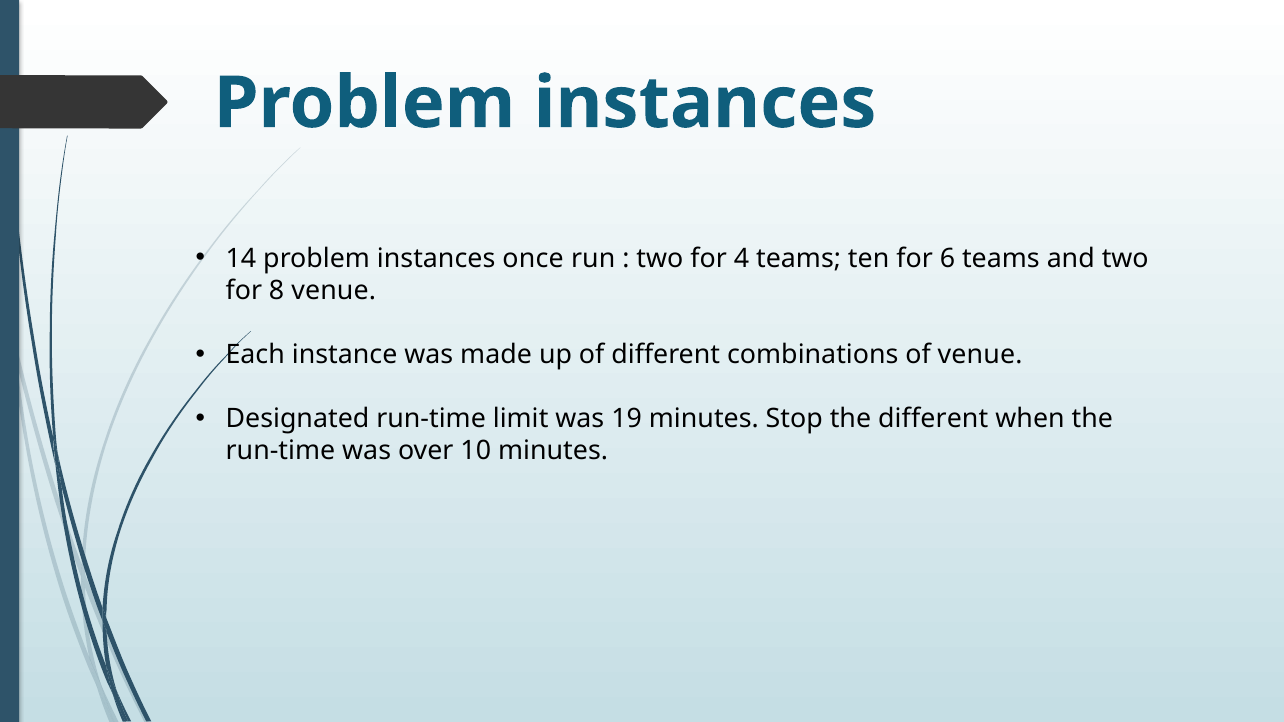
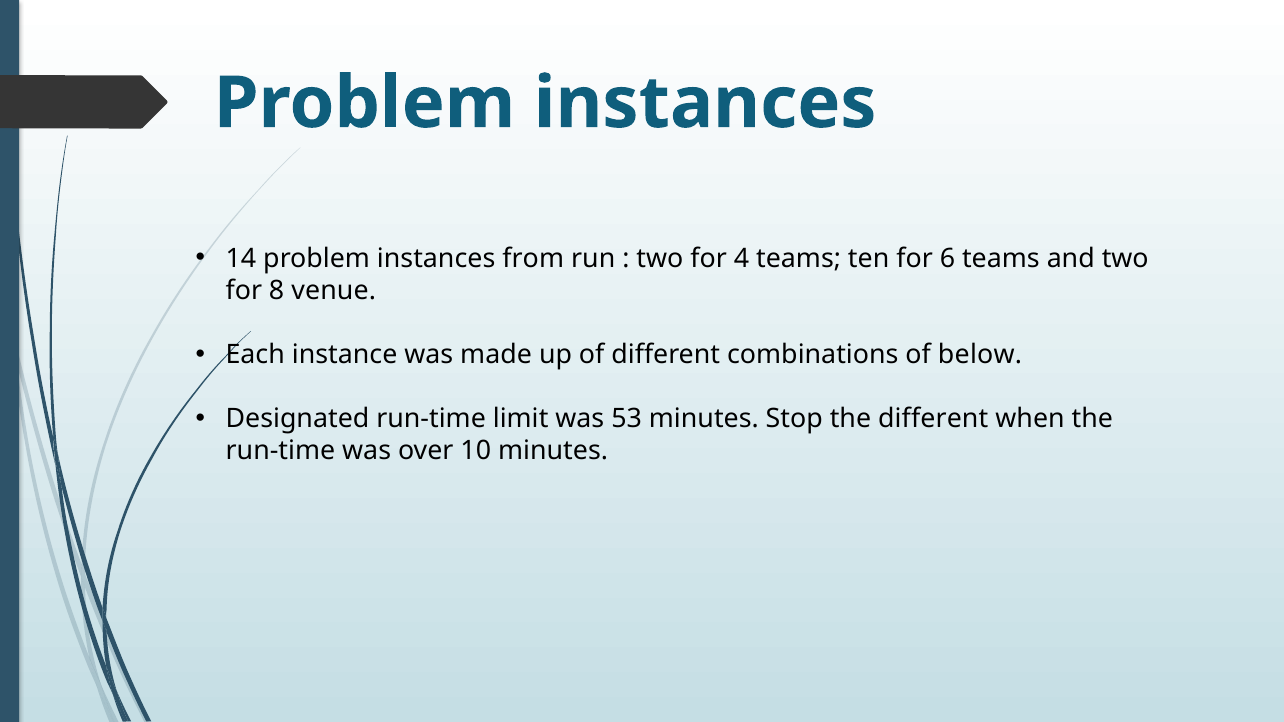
once: once -> from (533, 259)
of venue: venue -> below (980, 355)
19: 19 -> 53 (627, 419)
